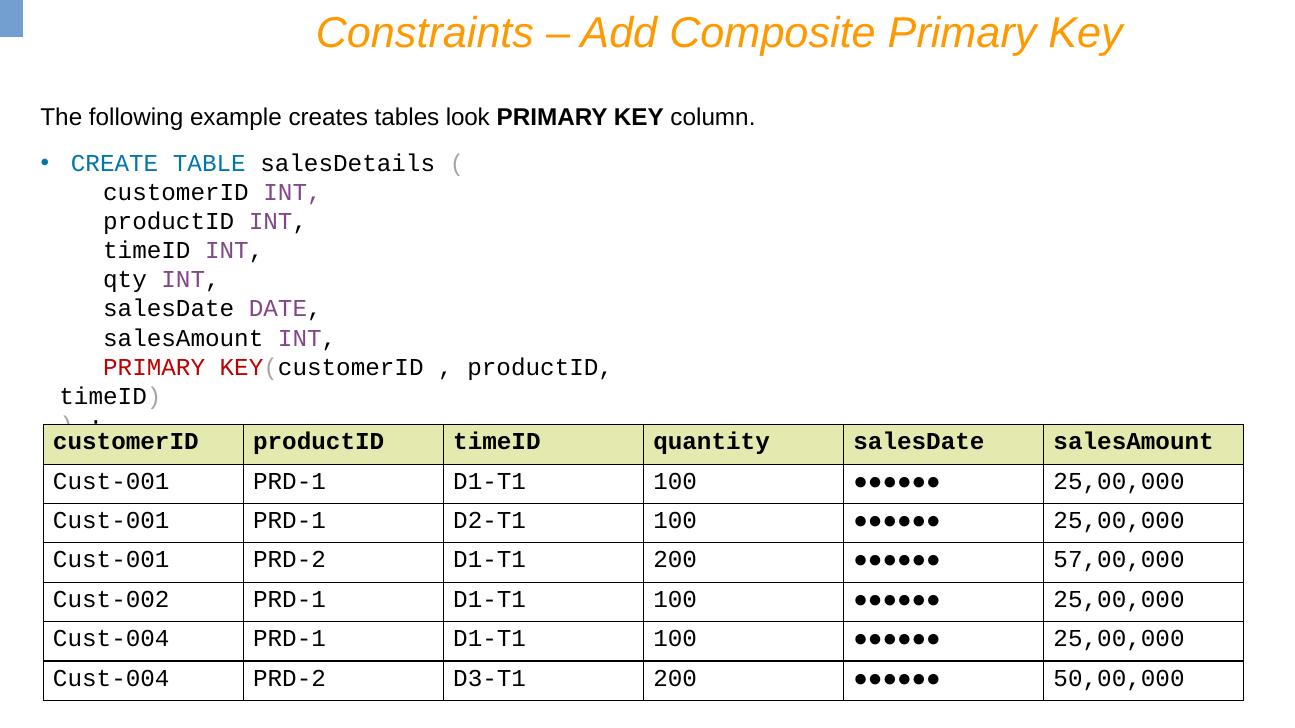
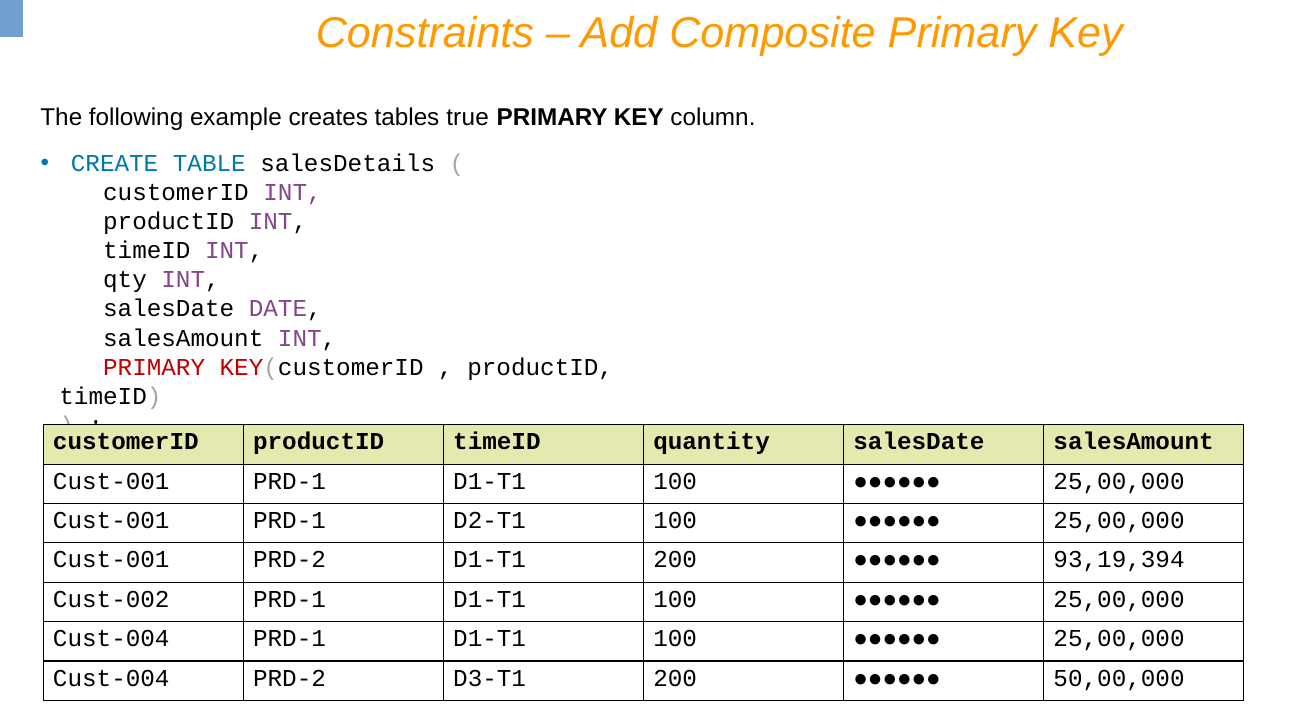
look: look -> true (468, 118)
57,00,000: 57,00,000 -> 93,19,394 (1119, 560)
